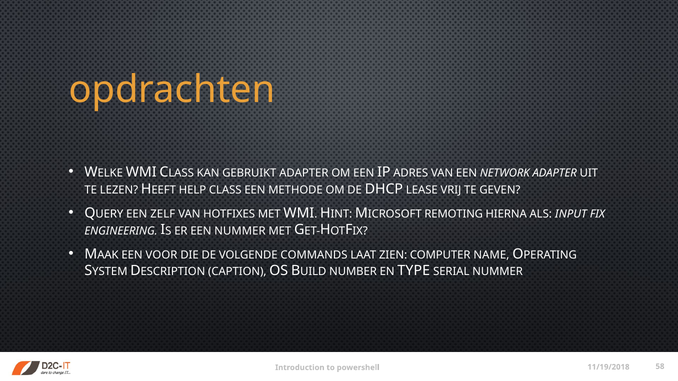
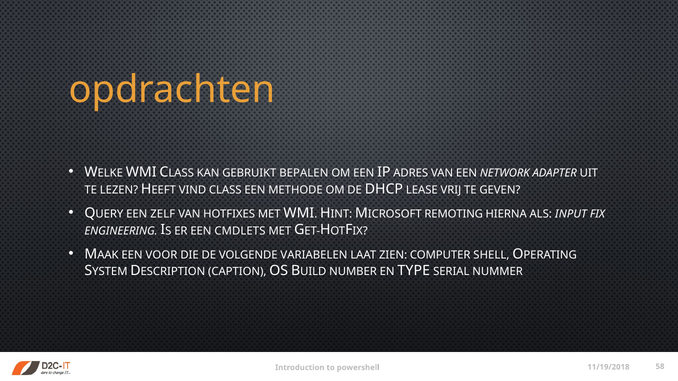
GEBRUIKT ADAPTER: ADAPTER -> BEPALEN (304, 173)
HELP: HELP -> VIND (193, 190)
EEN NUMMER: NUMMER -> CMDLETS (240, 231)
COMMANDS: COMMANDS -> VARIABELEN (314, 255)
NAME: NAME -> SHELL (491, 255)
